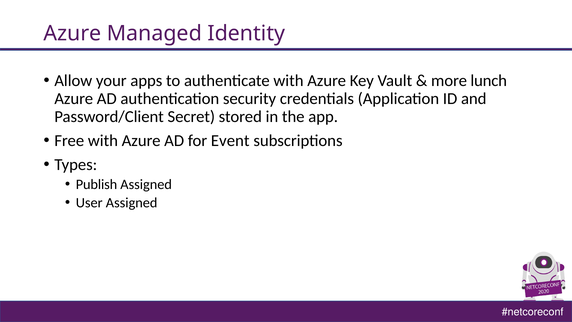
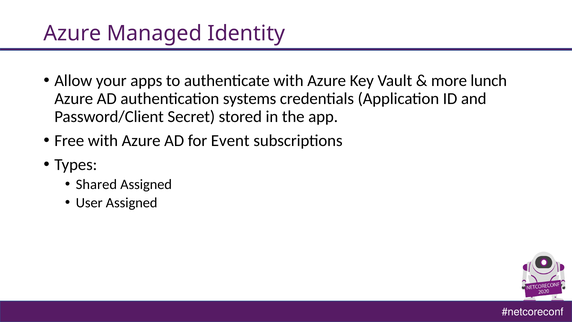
security: security -> systems (250, 98)
Publish: Publish -> Shared (96, 184)
